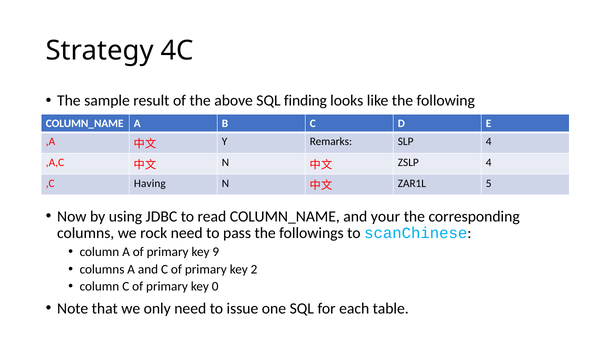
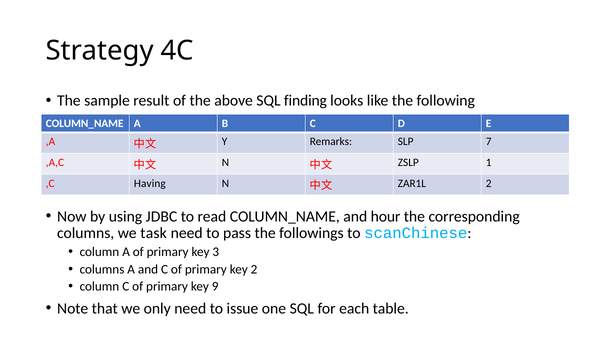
SLP 4: 4 -> 7 (489, 142)
ZSLP 4: 4 -> 1 (489, 163)
ZAR1L 5: 5 -> 2 (489, 183)
your: your -> hour (386, 216)
rock: rock -> task (154, 233)
9: 9 -> 3 (216, 252)
0: 0 -> 9 (215, 287)
